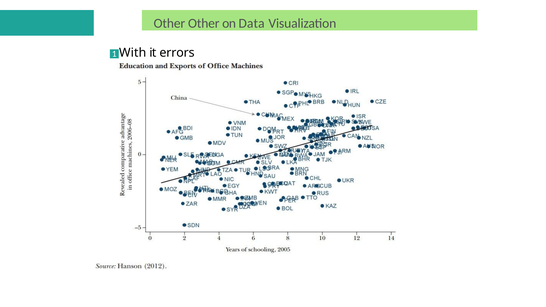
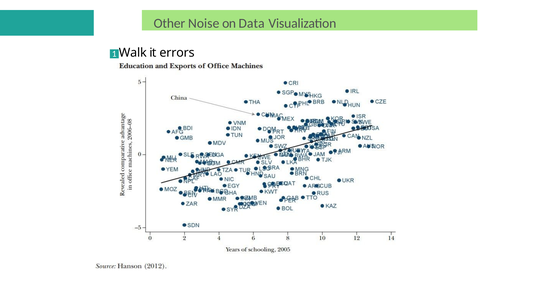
Other Other: Other -> Noise (204, 23)
With: With -> Walk (133, 53)
